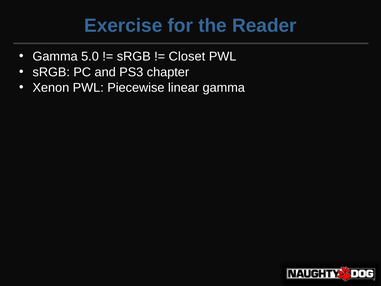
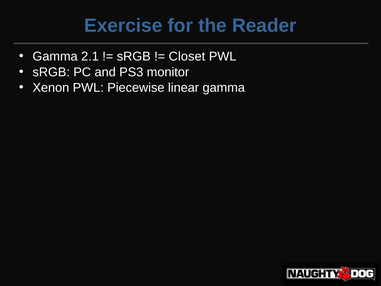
5.0: 5.0 -> 2.1 (90, 56)
chapter: chapter -> monitor (168, 72)
